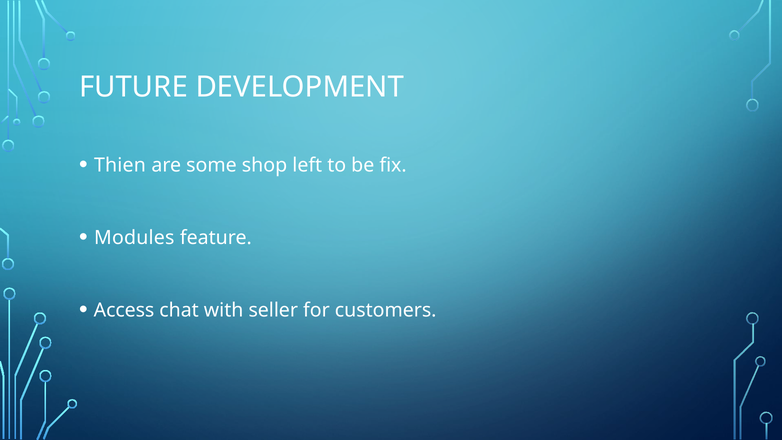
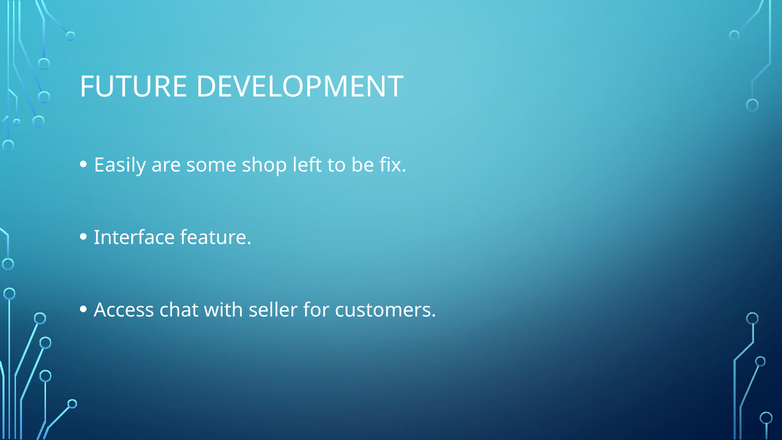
Thien: Thien -> Easily (120, 165)
Modules: Modules -> Interface (134, 238)
